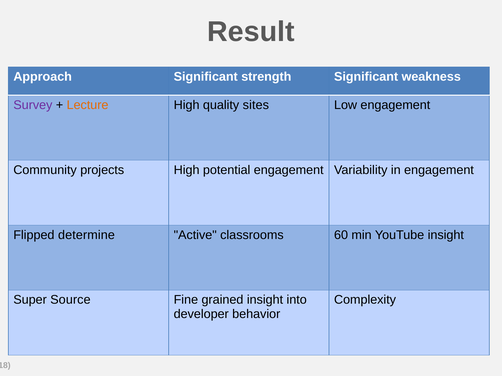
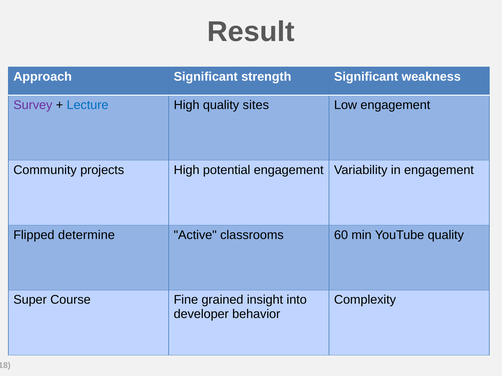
Lecture colour: orange -> blue (88, 105)
YouTube insight: insight -> quality (446, 235)
Source: Source -> Course (70, 300)
